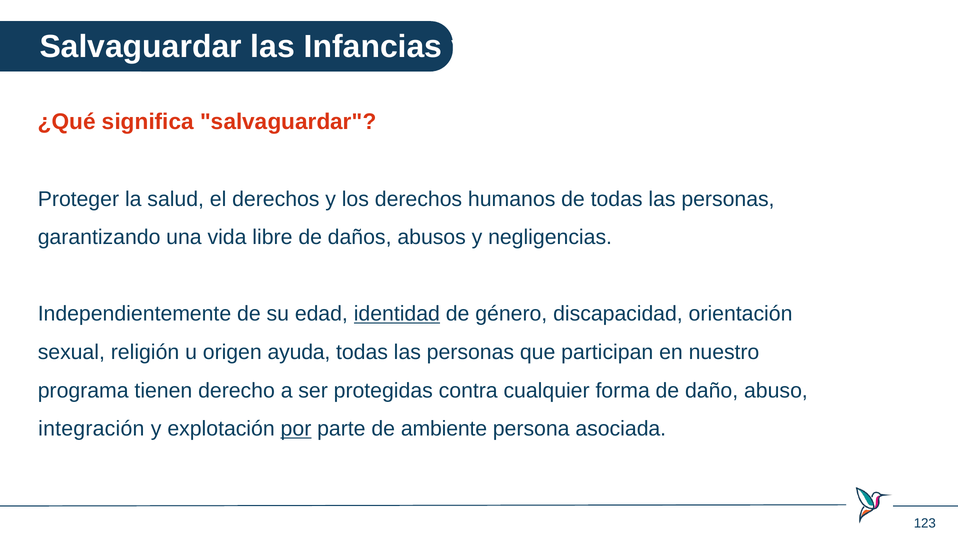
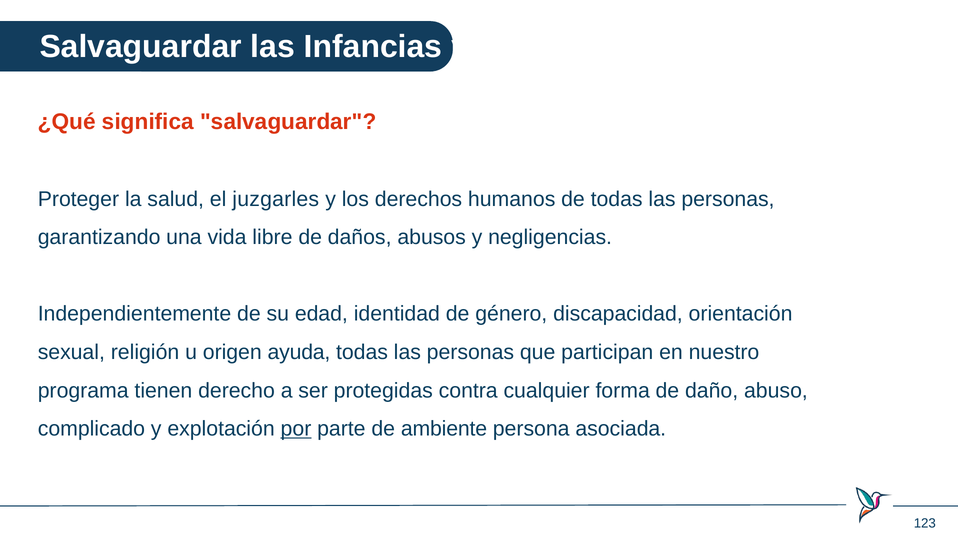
el derechos: derechos -> juzgarles (276, 199)
identidad underline: present -> none (397, 314)
integración: integración -> complicado (91, 429)
